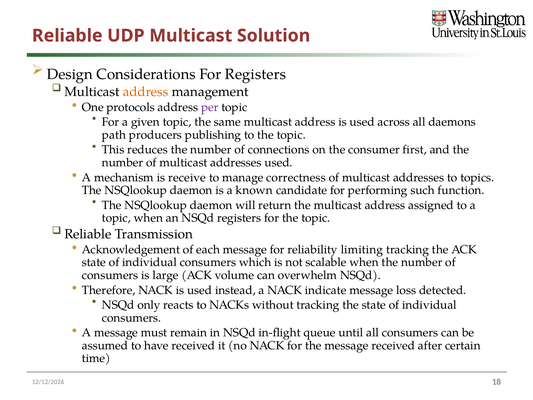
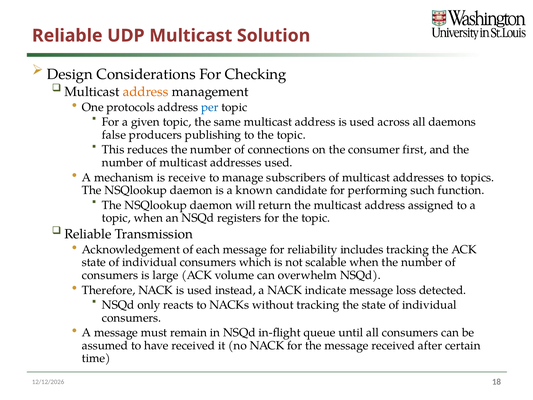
For Registers: Registers -> Checking (256, 74)
per colour: purple -> blue (210, 107)
path: path -> false (114, 135)
correctness: correctness -> subscribers (296, 177)
limiting: limiting -> includes (362, 249)
